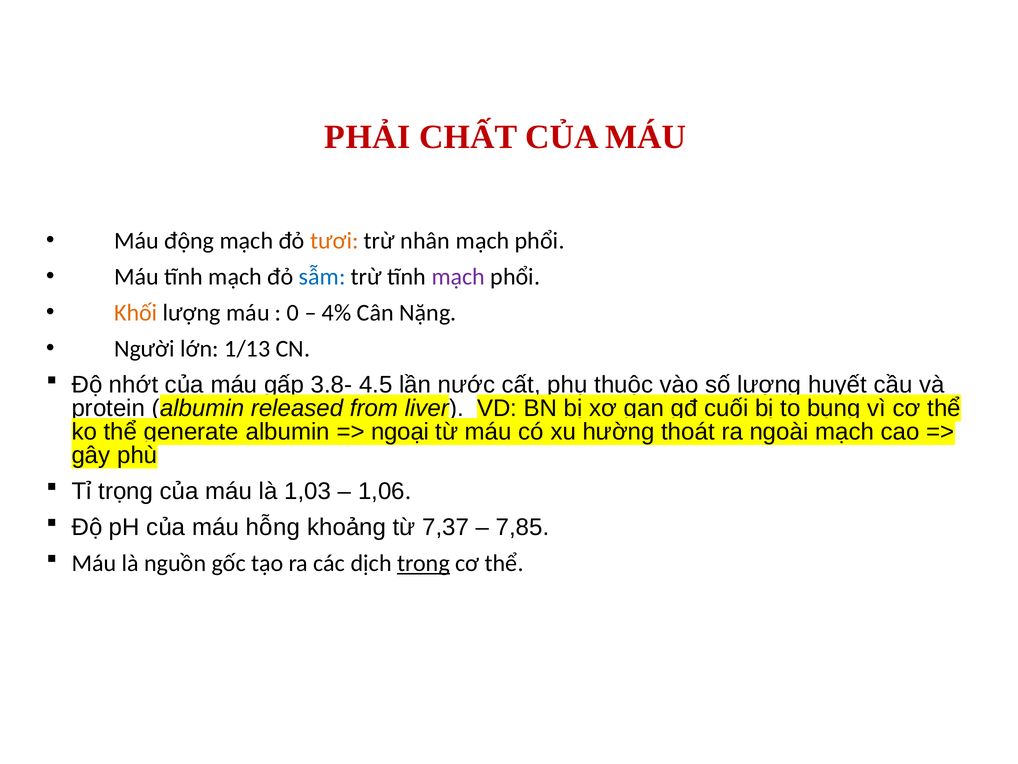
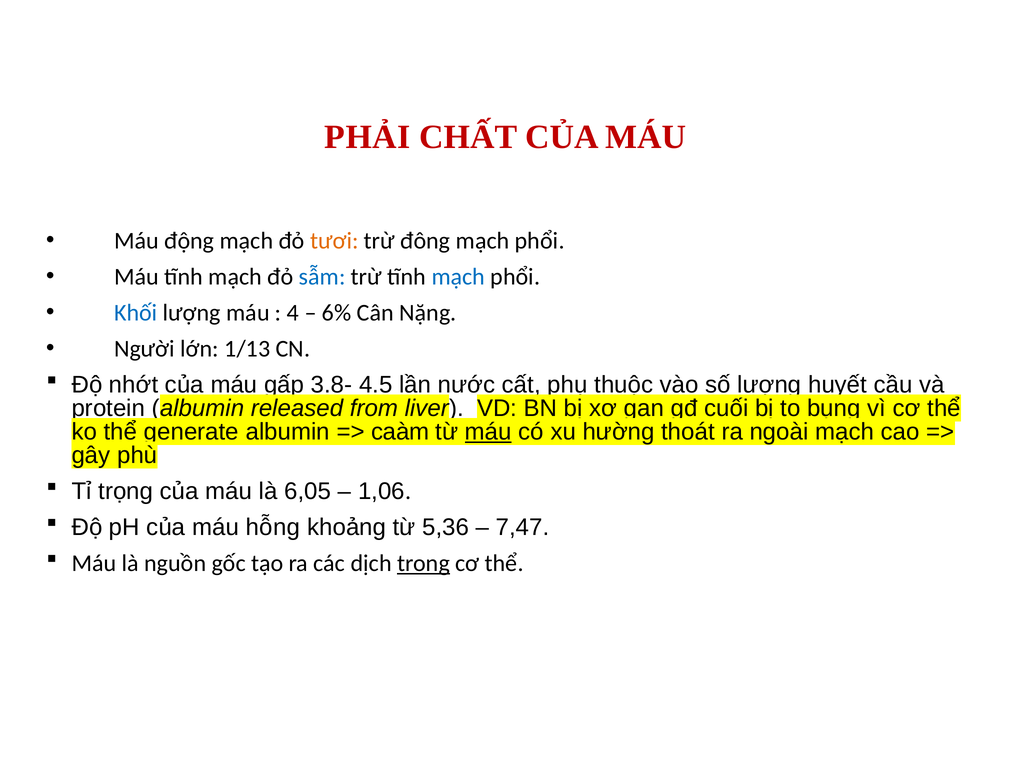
nhân: nhân -> đông (425, 241)
mạch colour: purple -> blue (458, 277)
Khối colour: orange -> blue (136, 313)
0: 0 -> 4 (293, 313)
4%: 4% -> 6% (337, 313)
ngoại: ngoại -> caàm (400, 432)
máu underline: none -> present (488, 432)
1,03: 1,03 -> 6,05 (308, 491)
7,37: 7,37 -> 5,36 (446, 527)
7,85: 7,85 -> 7,47 (523, 527)
